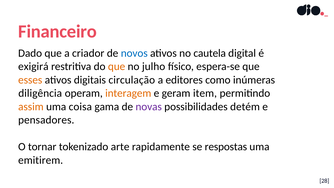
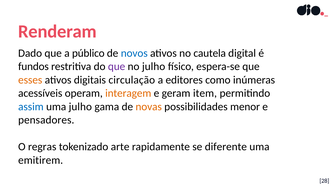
Financeiro: Financeiro -> Renderam (58, 32)
criador: criador -> público (88, 53)
exigirá: exigirá -> fundos (33, 66)
que colour: orange -> purple (117, 66)
diligência: diligência -> acessíveis (40, 93)
assim colour: orange -> blue (31, 107)
uma coisa: coisa -> julho (80, 107)
novas colour: purple -> orange (149, 107)
detém: detém -> menor (245, 107)
tornar: tornar -> regras (42, 147)
respostas: respostas -> diferente (226, 147)
